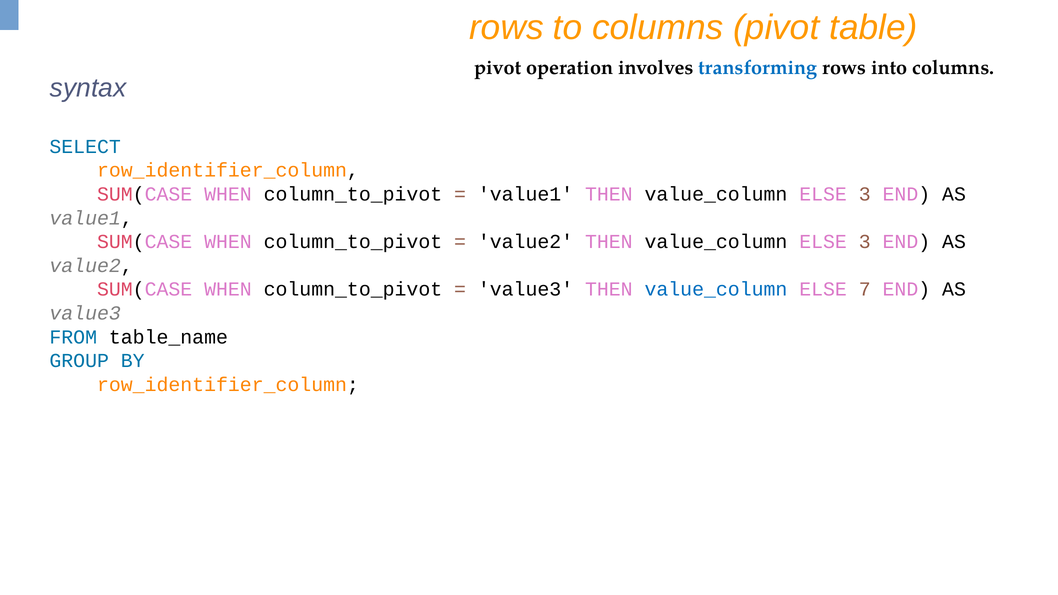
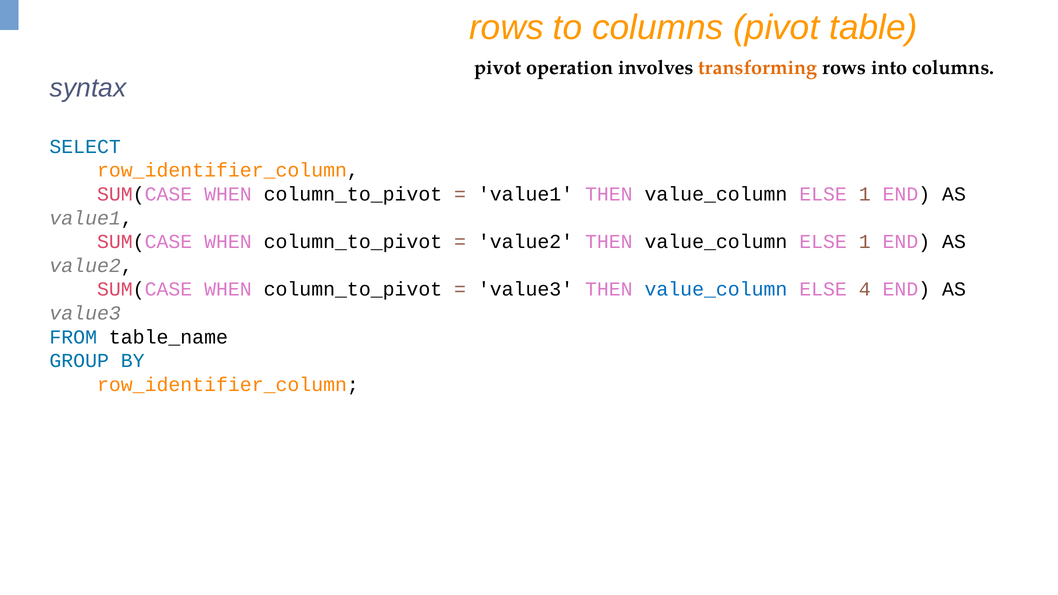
transforming colour: blue -> orange (758, 67)
3: 3 -> 1 (865, 194)
3: 3 -> 1 (865, 242)
7: 7 -> 4 (865, 289)
